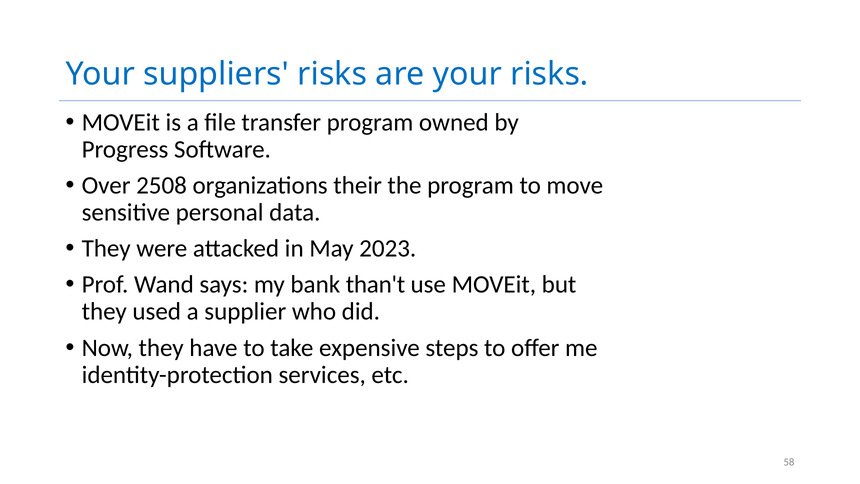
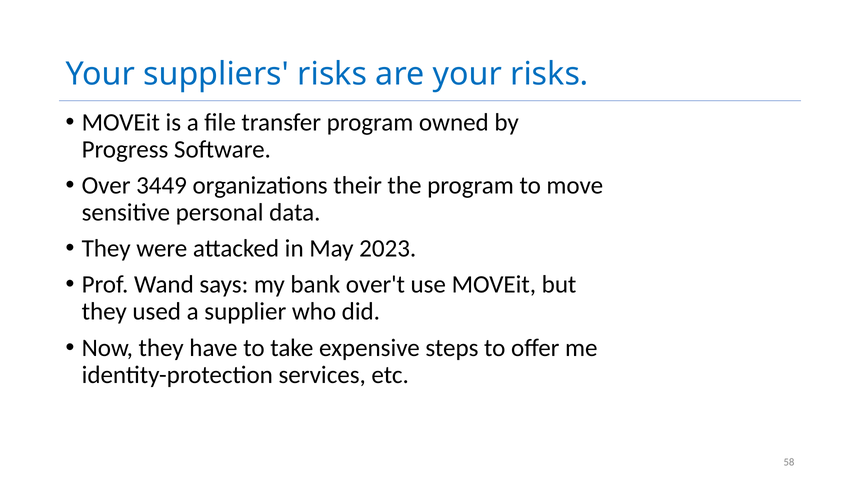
2508: 2508 -> 3449 (162, 185)
than't: than't -> over't (375, 285)
